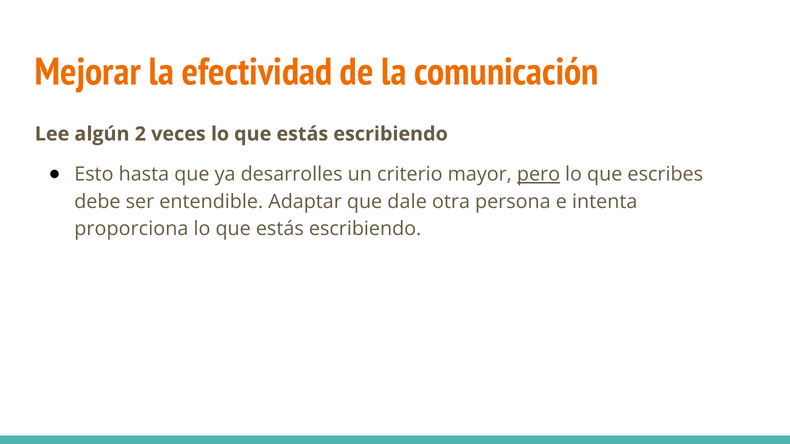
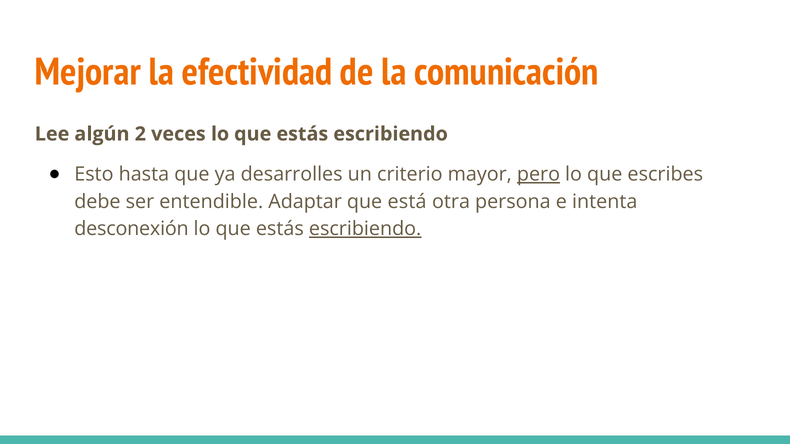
dale: dale -> está (407, 202)
proporciona: proporciona -> desconexión (132, 229)
escribiendo underline: none -> present (365, 229)
